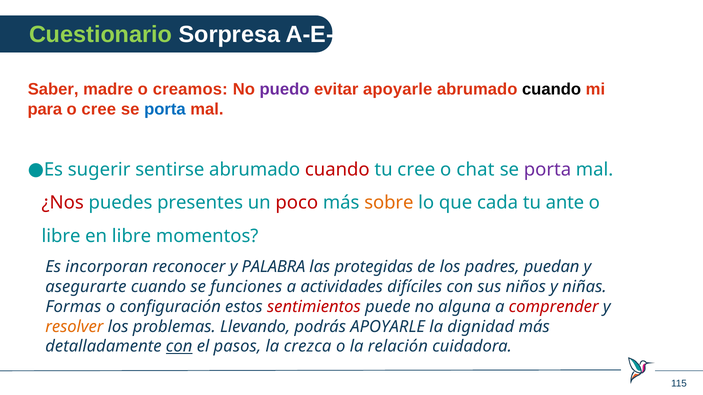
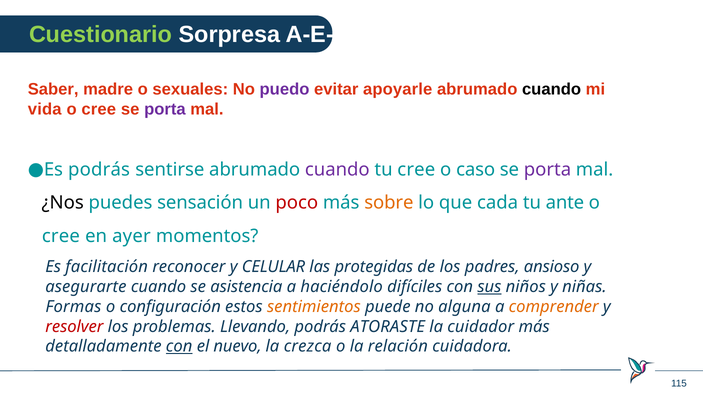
creamos: creamos -> sexuales (190, 89)
para: para -> vida (45, 109)
porta colour: blue -> purple (165, 109)
Es sugerir: sugerir -> podrás (99, 170)
cuando colour: red -> purple (337, 170)
chat: chat -> caso (476, 170)
¿Nos colour: red -> black (63, 203)
presentes: presentes -> sensación (200, 203)
libre: libre -> cree (61, 236)
en libre: libre -> ayer (131, 236)
incorporan: incorporan -> facilitación (107, 267)
PALABRA: PALABRA -> CELULAR (273, 267)
puedan: puedan -> ansioso (552, 267)
funciones: funciones -> asistencia (246, 287)
actividades: actividades -> haciéndolo (342, 287)
sus underline: none -> present (489, 287)
sentimientos colour: red -> orange (314, 307)
comprender colour: red -> orange (554, 307)
resolver colour: orange -> red (74, 327)
podrás APOYARLE: APOYARLE -> ATORASTE (388, 327)
dignidad: dignidad -> cuidador (481, 327)
pasos: pasos -> nuevo (238, 347)
